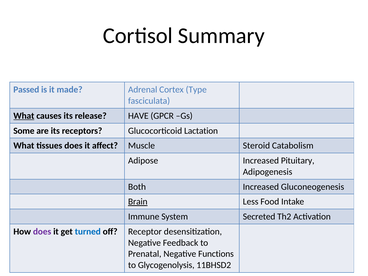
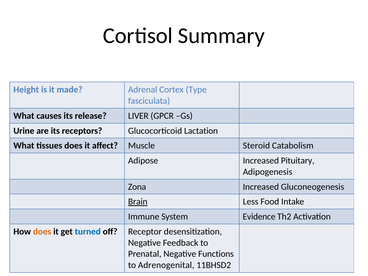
Passed: Passed -> Height (26, 90)
What underline: present -> none (24, 116)
HAVE: HAVE -> LIVER (138, 116)
Some: Some -> Urine (24, 131)
Both: Both -> Zona (137, 187)
Secreted: Secreted -> Evidence (259, 217)
does colour: purple -> orange (42, 231)
Glycogenolysis: Glycogenolysis -> Adrenogenital (166, 265)
